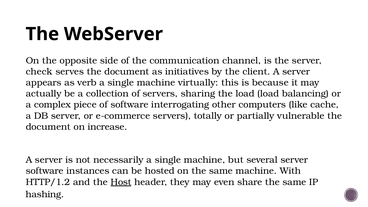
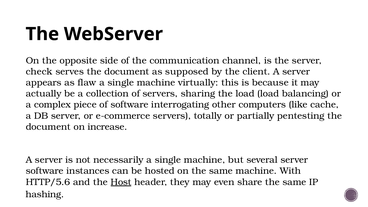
initiatives: initiatives -> supposed (187, 72)
verb: verb -> flaw (87, 83)
vulnerable: vulnerable -> pentesting (301, 116)
HTTP/1.2: HTTP/1.2 -> HTTP/5.6 (48, 182)
